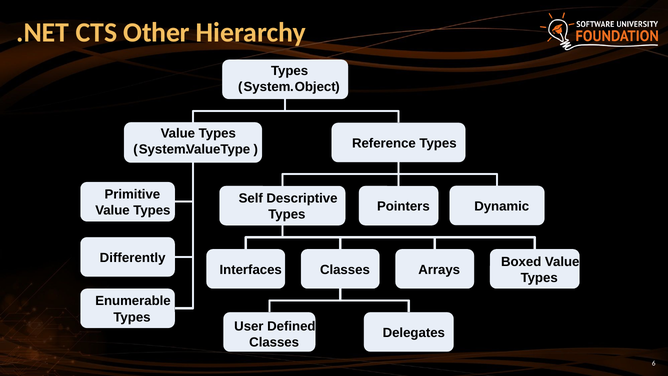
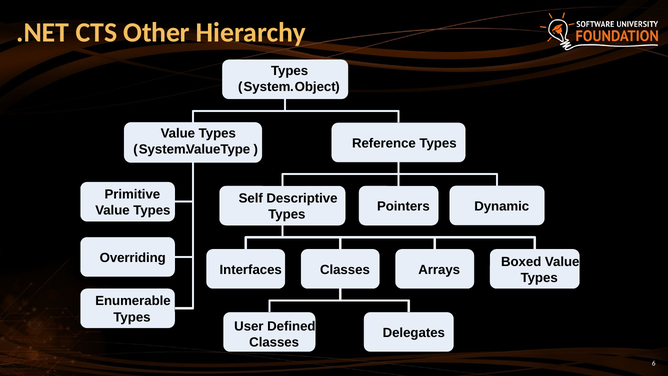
Differently: Differently -> Overriding (133, 258)
